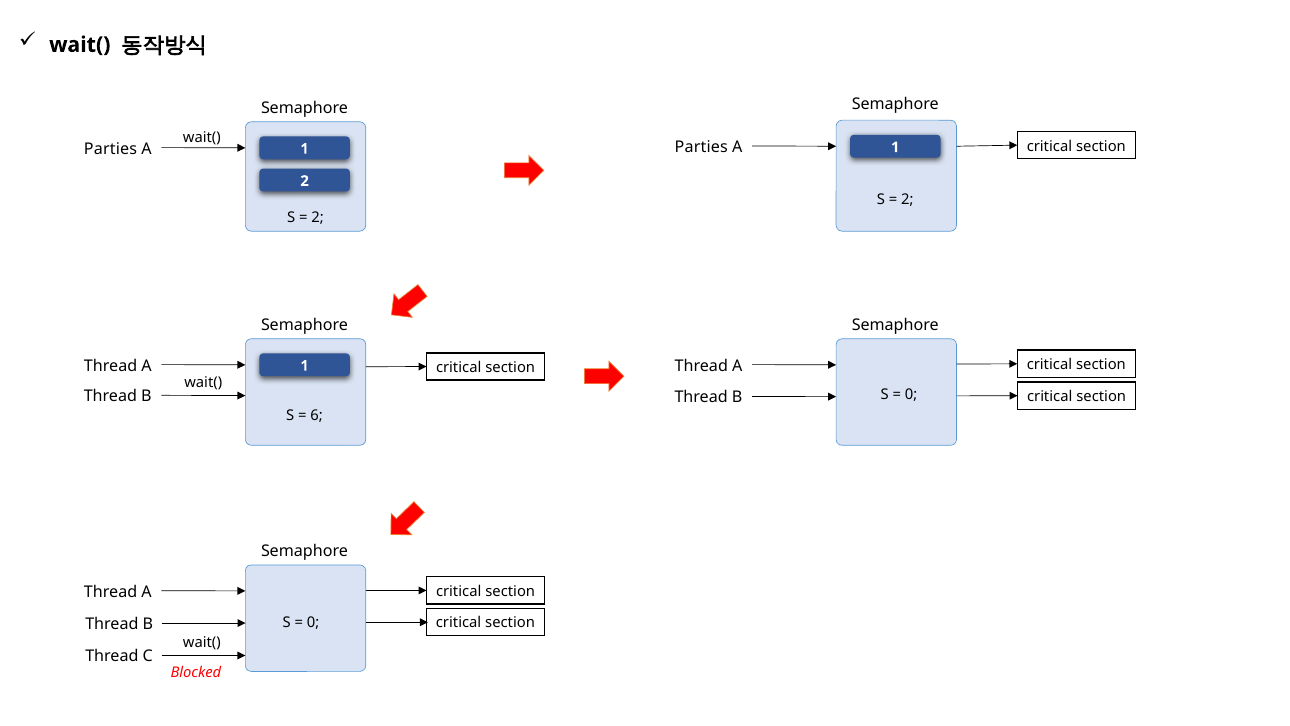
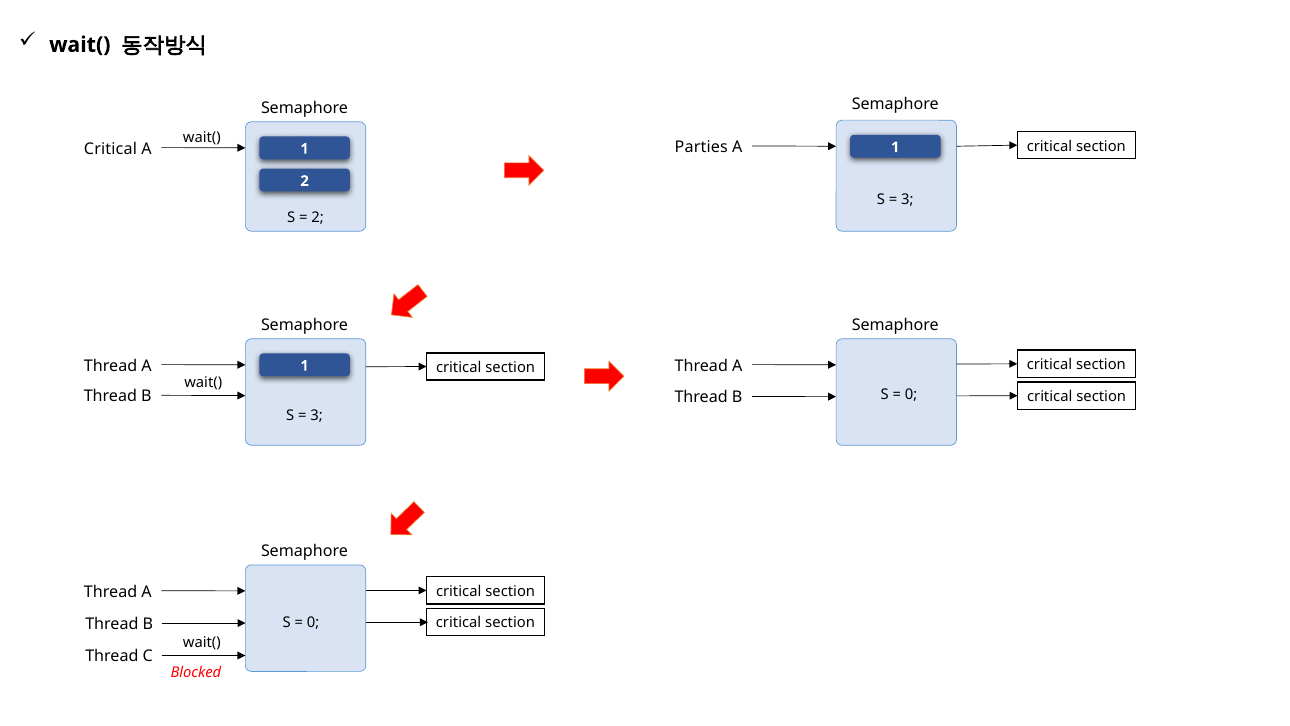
Parties: Parties -> Critical (110, 149)
2: 2 -> 3 (907, 200)
6: 6 -> 3 (317, 416)
